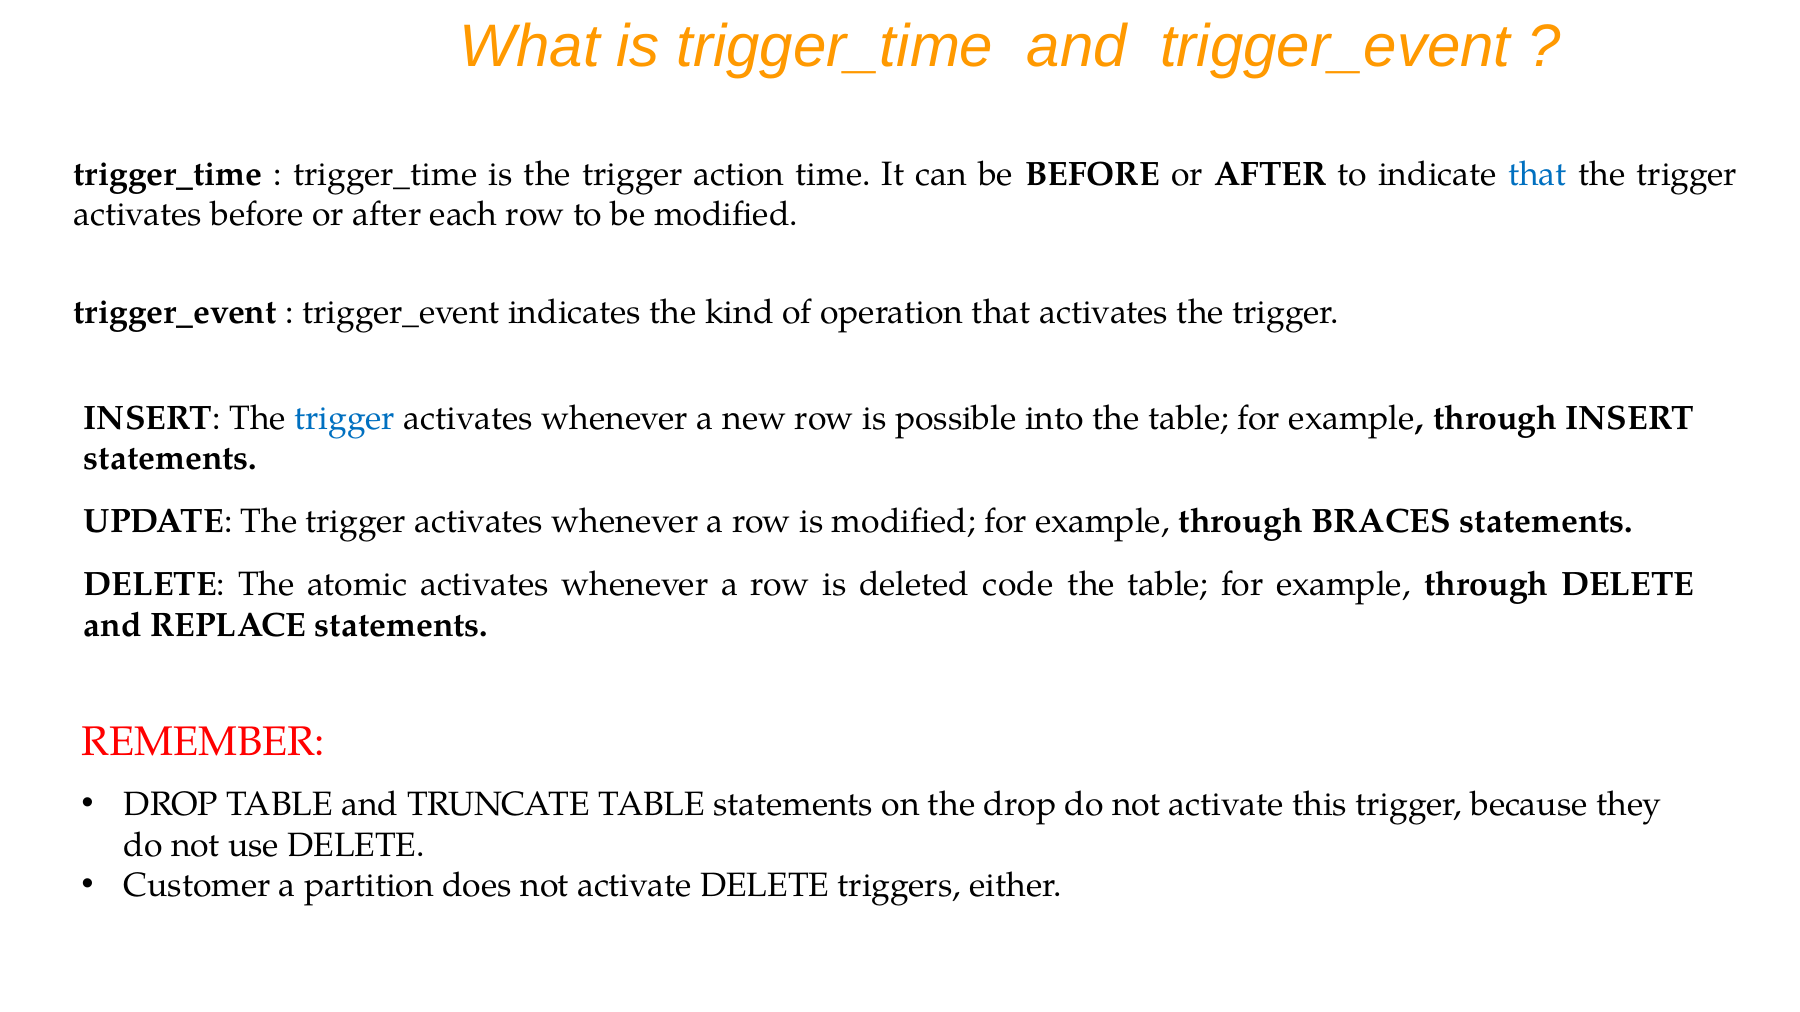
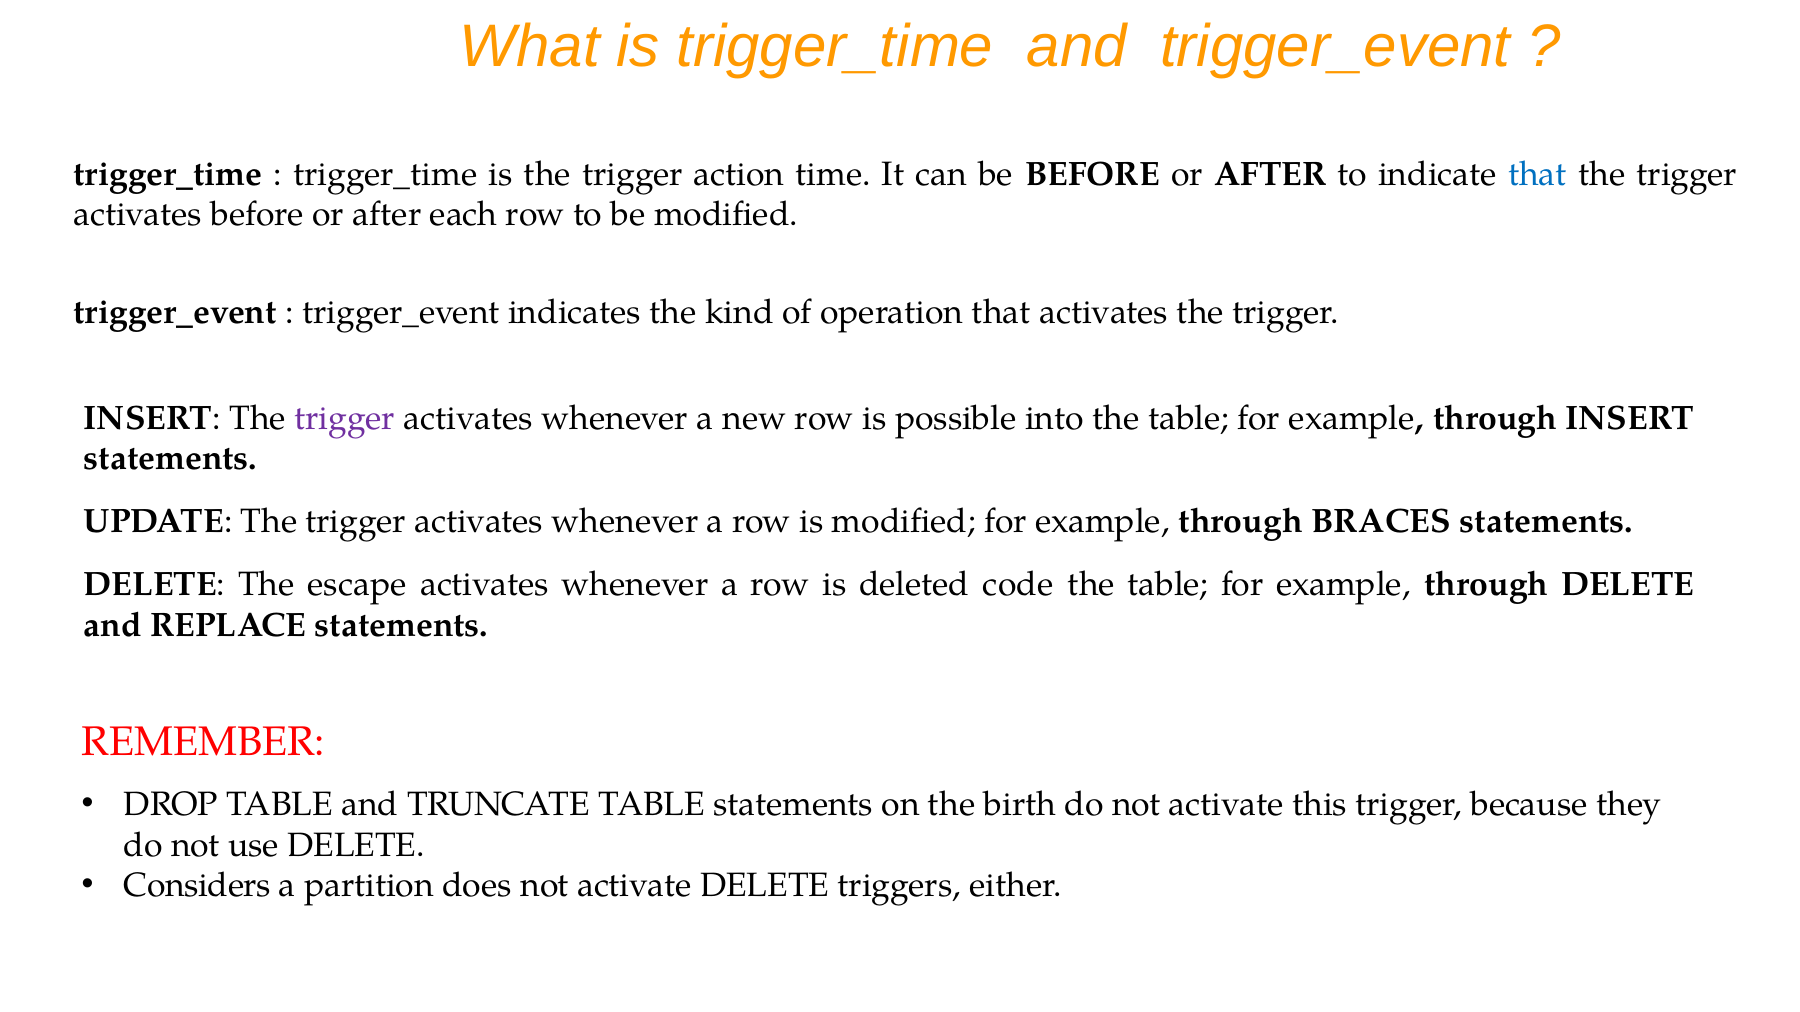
trigger colour: blue -> purple (345, 419)
atomic: atomic -> escape (357, 585)
the drop: drop -> birth (1020, 805)
Customer: Customer -> Considers (197, 886)
